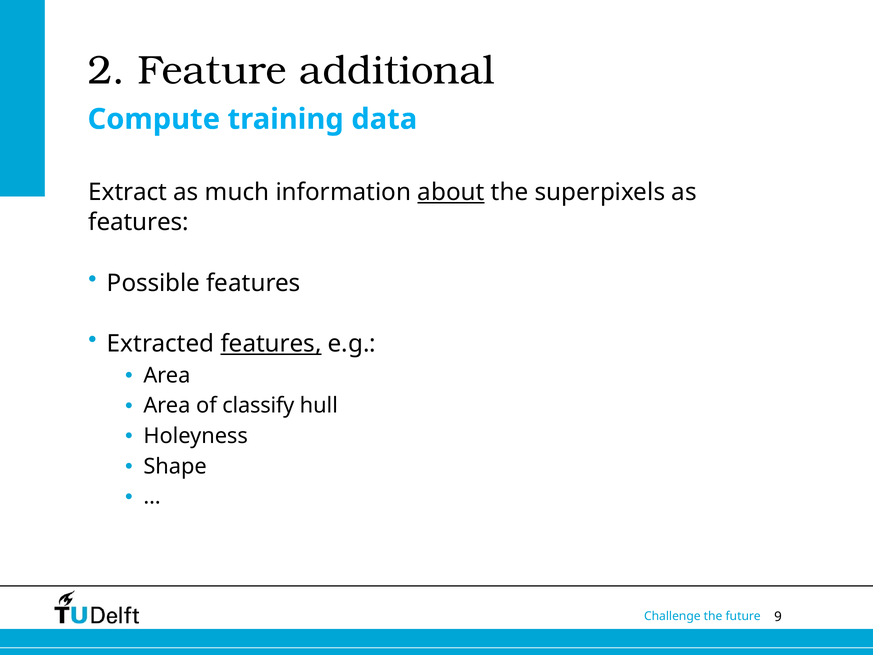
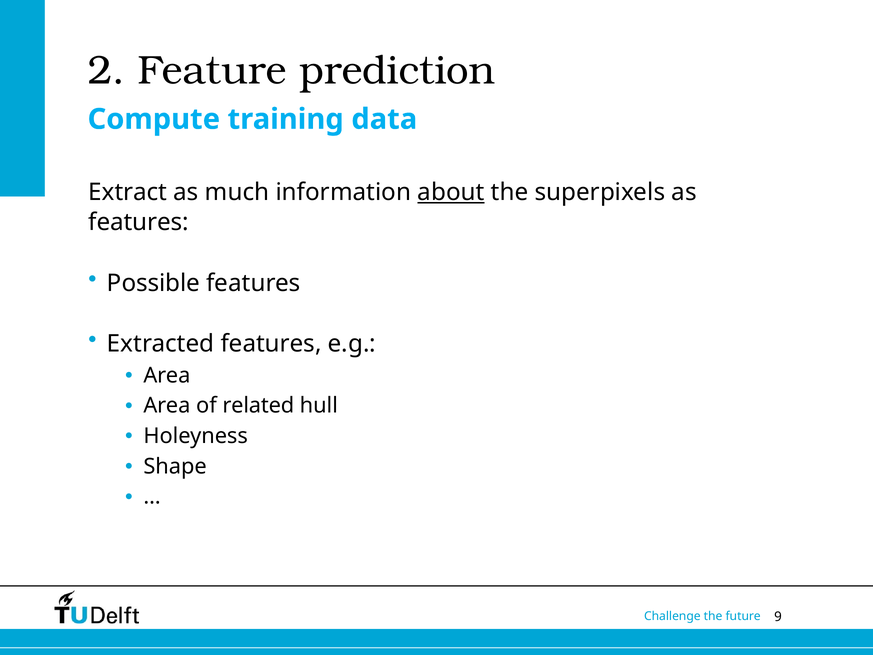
additional: additional -> prediction (397, 70)
features underline: present -> none (271, 344)
classify: classify -> related (258, 406)
